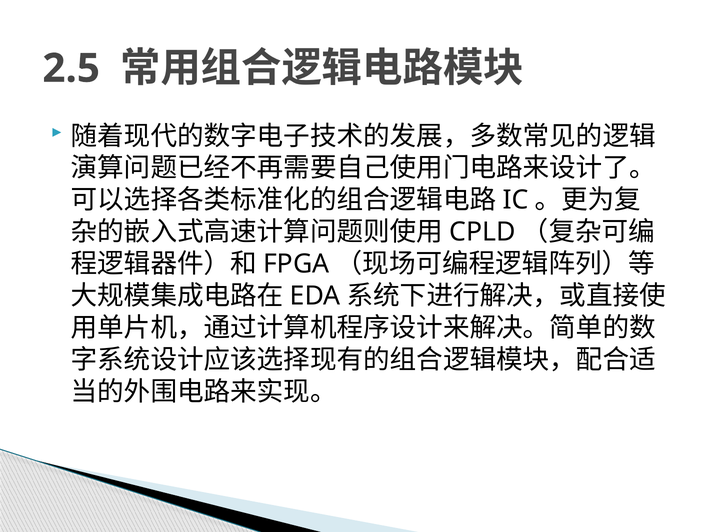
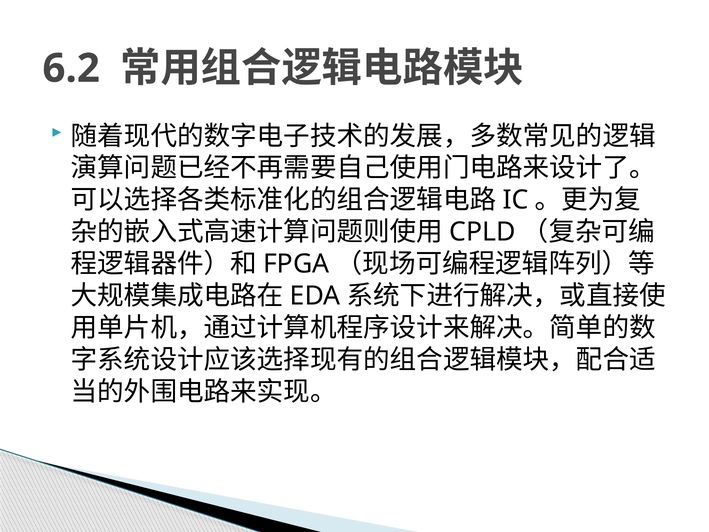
2.5: 2.5 -> 6.2 (71, 68)
